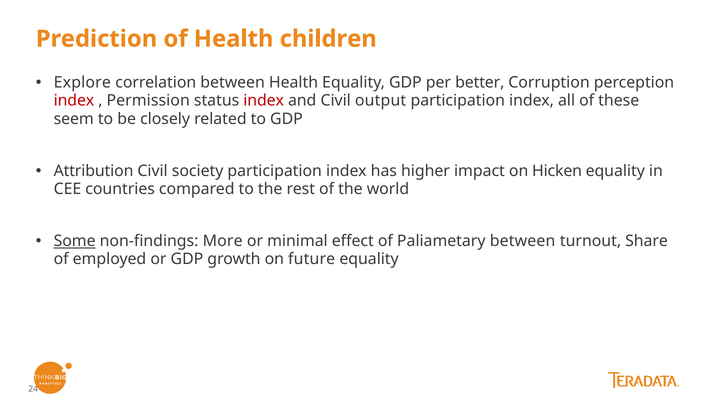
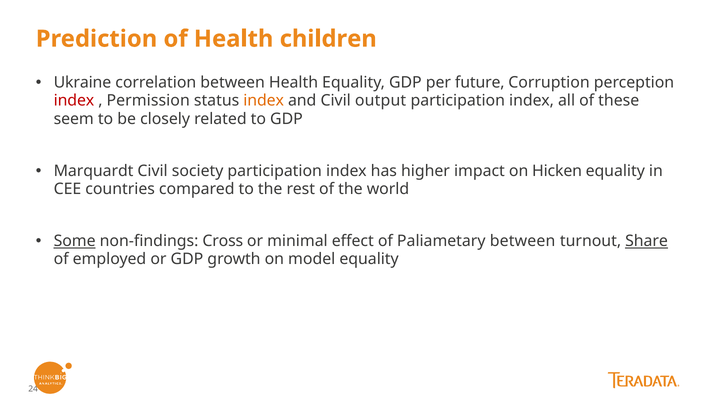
Explore: Explore -> Ukraine (82, 83)
better: better -> future (480, 83)
index colour: red -> orange (264, 101)
Attribution: Attribution -> Marquardt (94, 171)
More: More -> Cross (223, 241)
Share underline: none -> present (647, 241)
future: future -> model (312, 259)
